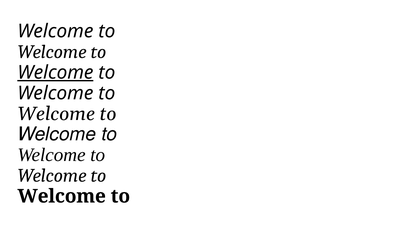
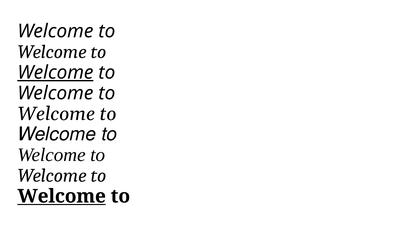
Welcome underline: none -> present (62, 196)
